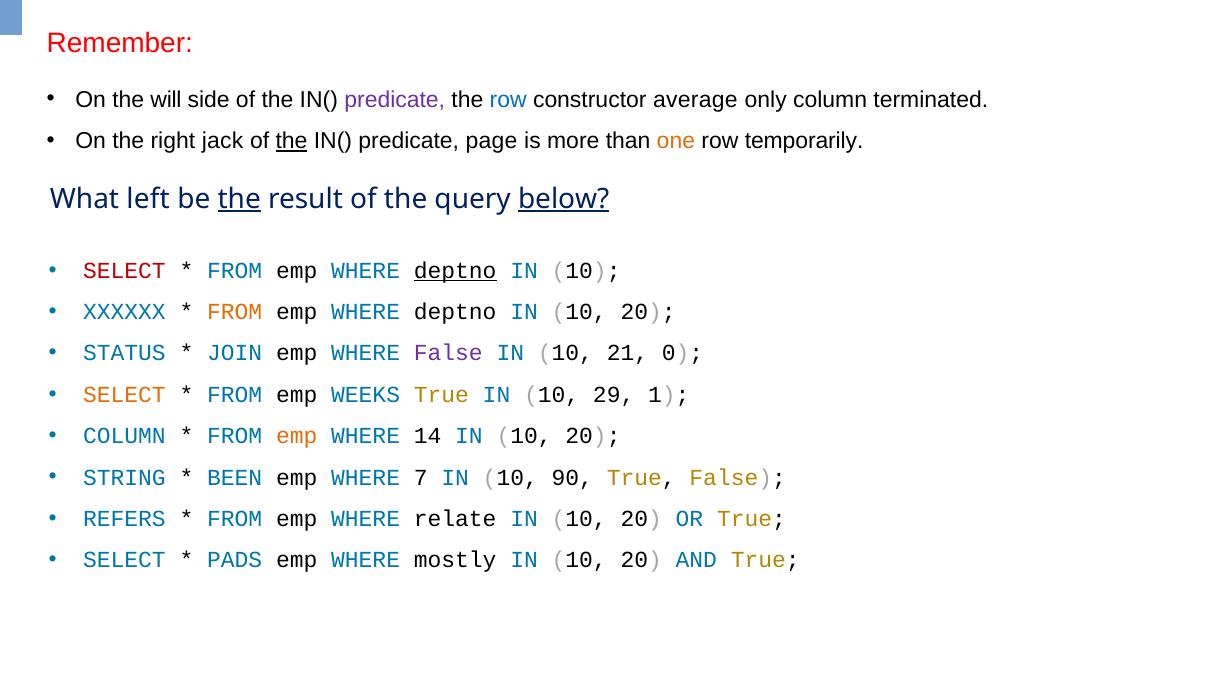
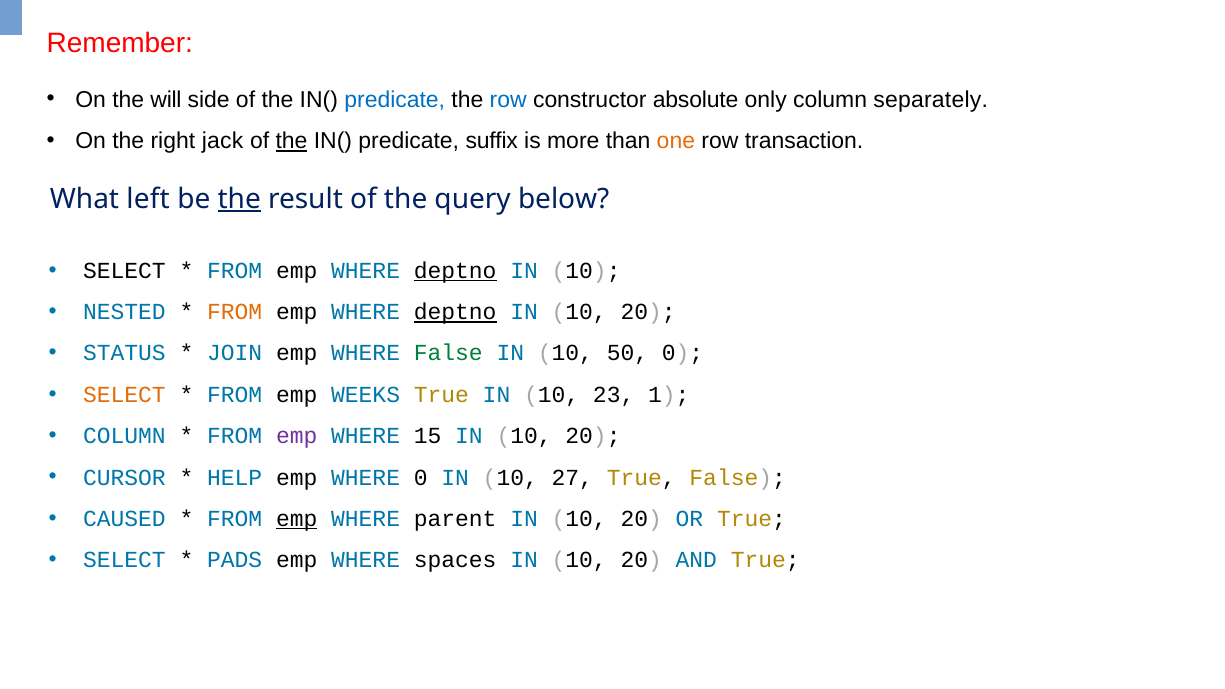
predicate colour: purple -> blue (395, 100)
average: average -> absolute (696, 100)
terminated: terminated -> separately (931, 100)
page: page -> suffix (492, 141)
temporarily: temporarily -> transaction (804, 141)
below underline: present -> none (564, 199)
SELECT colour: red -> black (124, 271)
XXXXXX: XXXXXX -> NESTED (124, 312)
deptno underline: none -> present (455, 312)
False colour: purple -> green (448, 353)
21: 21 -> 50 (627, 353)
29: 29 -> 23 (614, 395)
emp colour: orange -> purple (297, 436)
14: 14 -> 15 (428, 436)
STRING: STRING -> CURSOR (124, 477)
BEEN: BEEN -> HELP (235, 477)
WHERE 7: 7 -> 0 (421, 477)
90: 90 -> 27 (572, 477)
REFERS: REFERS -> CAUSED (124, 519)
emp underline: none -> present (297, 519)
relate: relate -> parent (455, 519)
mostly: mostly -> spaces (455, 560)
